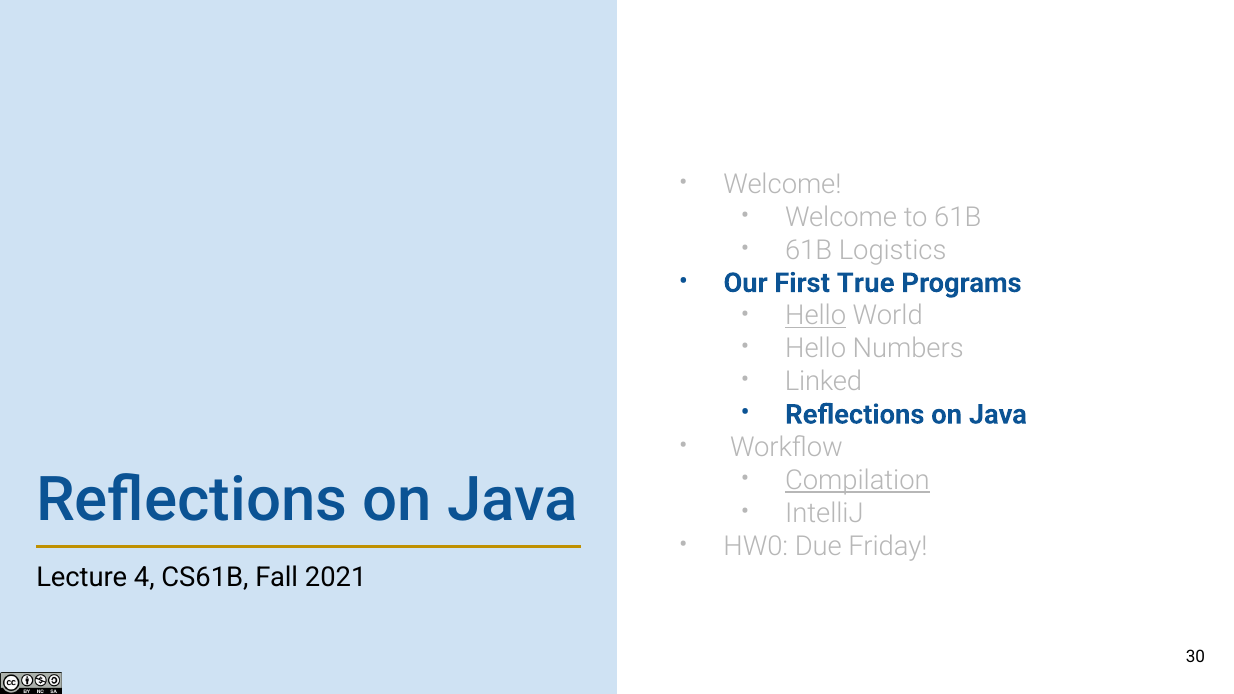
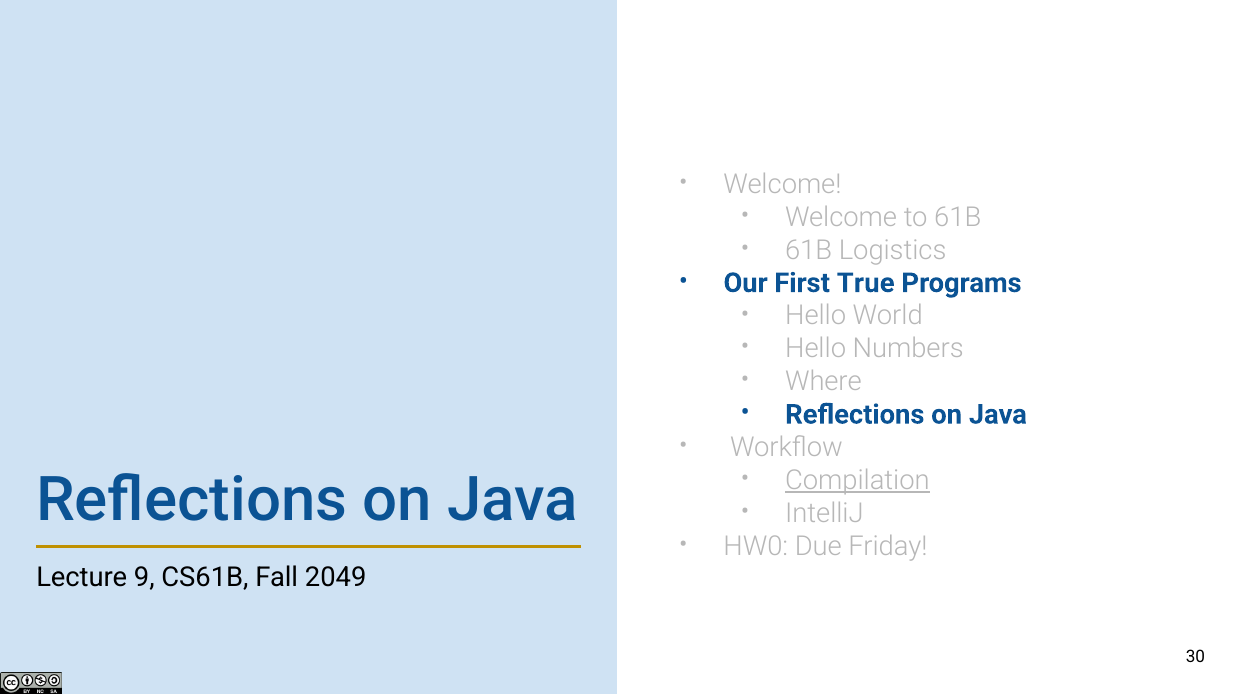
Hello underline: present -> none (816, 316)
Linked: Linked -> Where (823, 382)
4: 4 -> 9 (144, 577)
2021: 2021 -> 2049 (336, 577)
